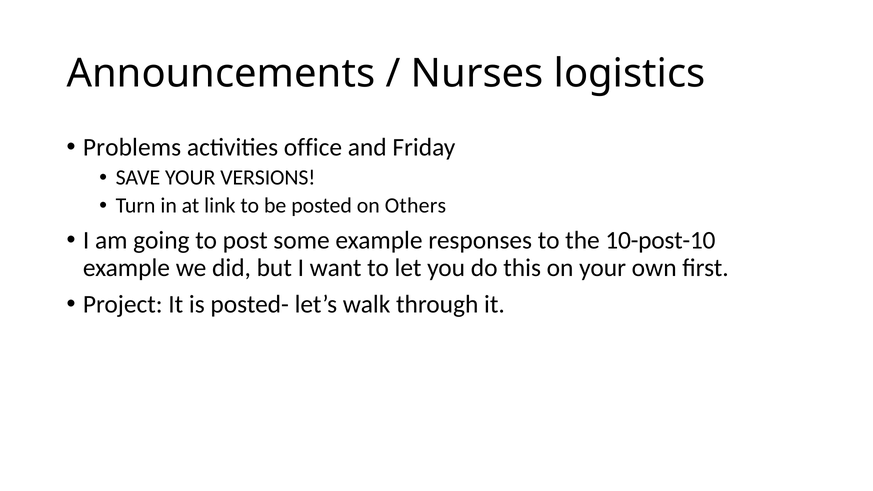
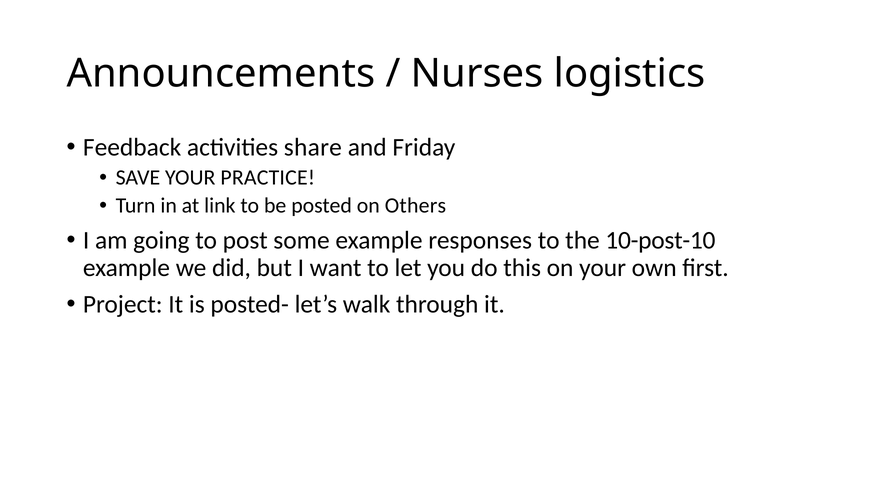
Problems: Problems -> Feedback (132, 148)
office: office -> share (313, 148)
VERSIONS: VERSIONS -> PRACTICE (268, 178)
